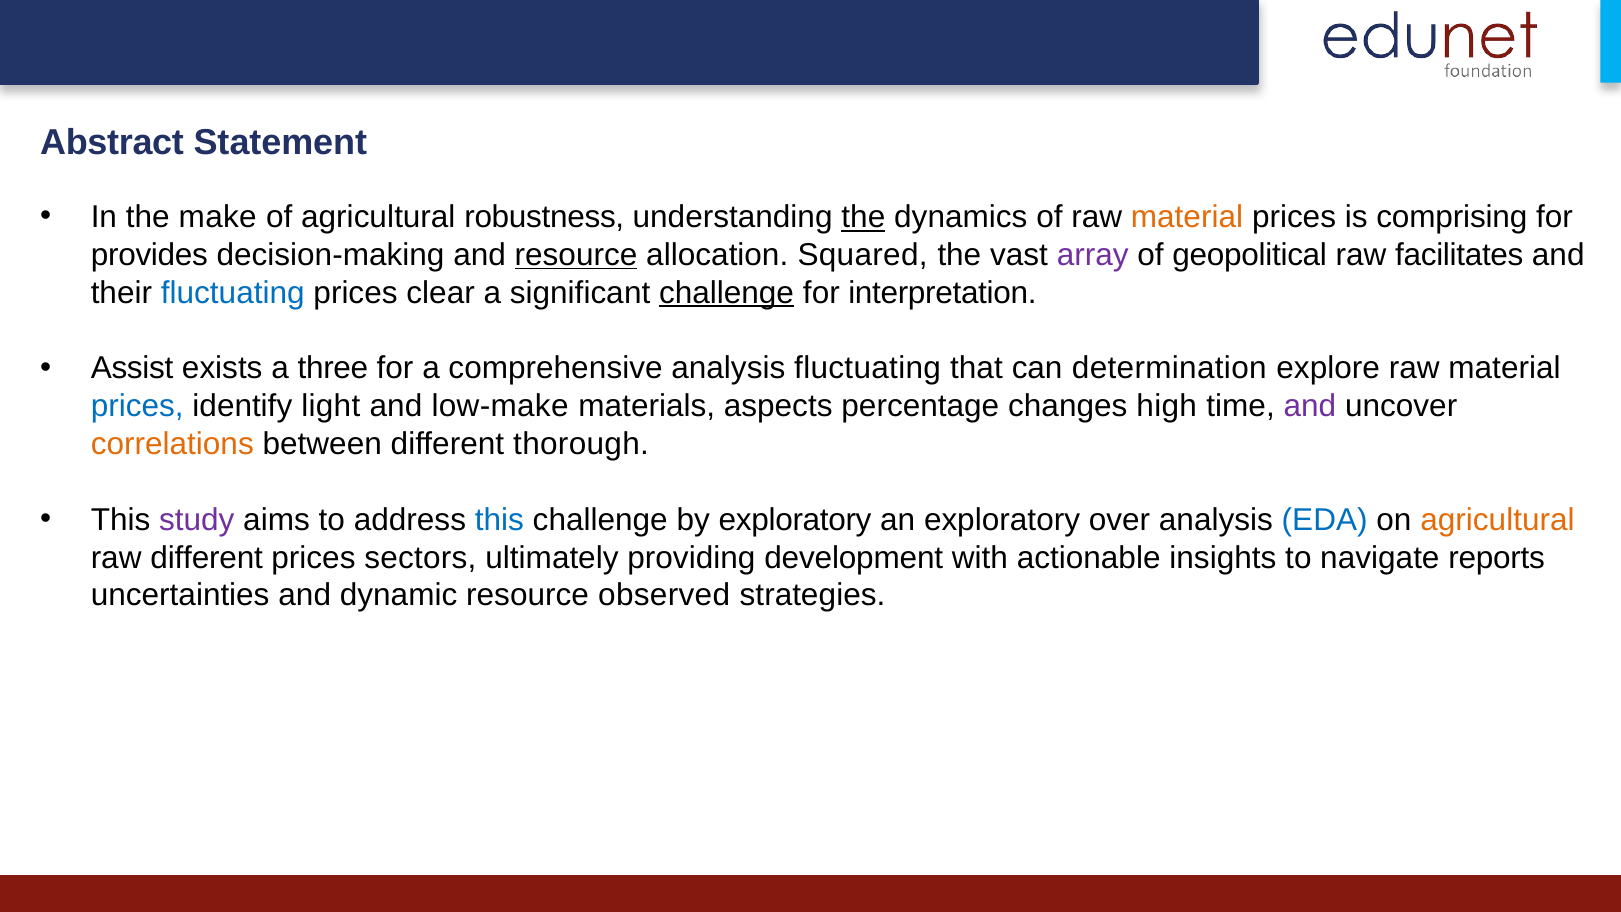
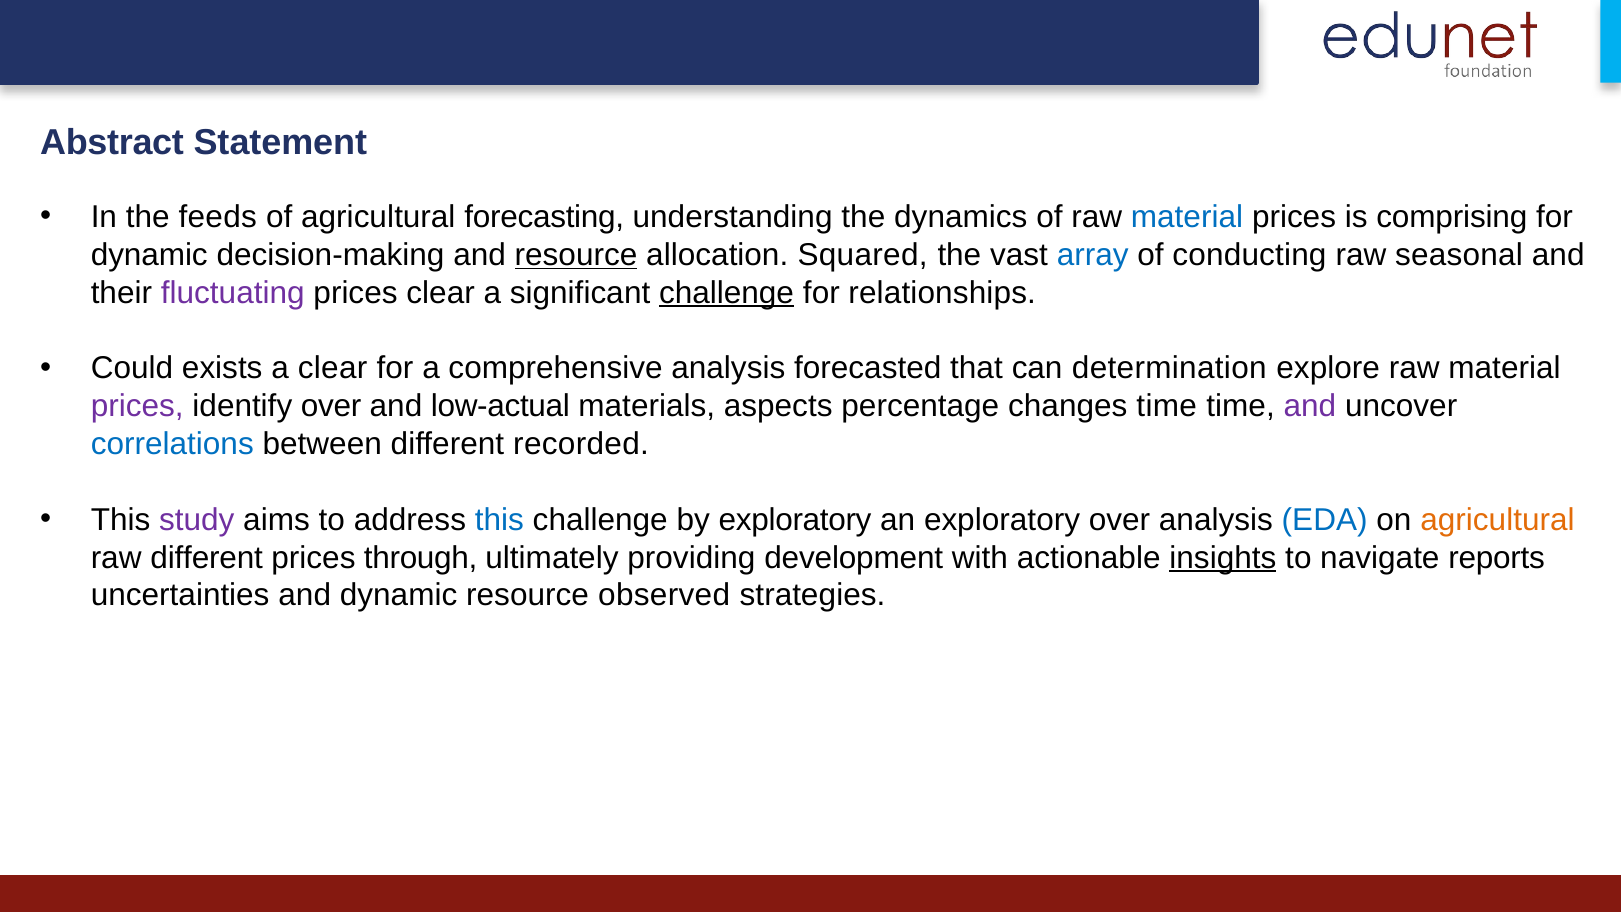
make: make -> feeds (218, 217)
robustness: robustness -> forecasting (544, 217)
the underline: present -> none (863, 217)
material colour: orange -> blue (1187, 217)
provides: provides -> dynamic (149, 255)
array colour: purple -> blue (1093, 255)
geopolitical: geopolitical -> conducting (1249, 255)
facilitates: facilitates -> seasonal (1459, 255)
fluctuating colour: blue -> purple (233, 293)
interpretation: interpretation -> relationships (942, 293)
Assist: Assist -> Could (132, 368)
a three: three -> clear (333, 368)
analysis fluctuating: fluctuating -> forecasted (868, 368)
prices colour: blue -> purple (137, 406)
identify light: light -> over (331, 406)
low-make: low-make -> low-actual (500, 406)
changes high: high -> time (1167, 406)
correlations colour: orange -> blue (172, 444)
thorough: thorough -> recorded (581, 444)
sectors: sectors -> through (421, 558)
insights underline: none -> present (1223, 558)
